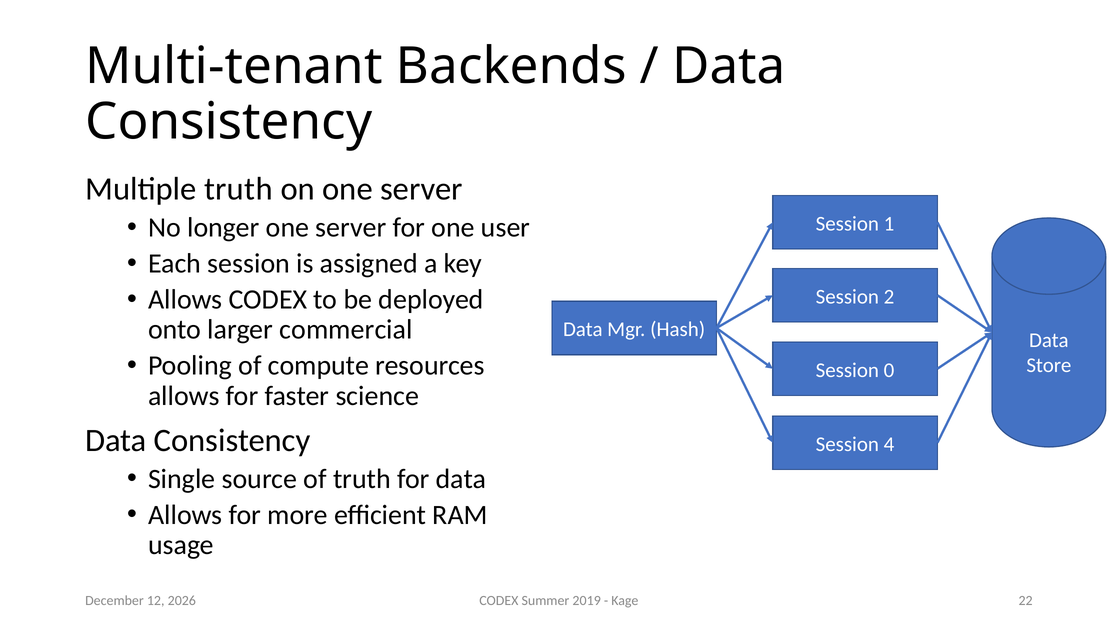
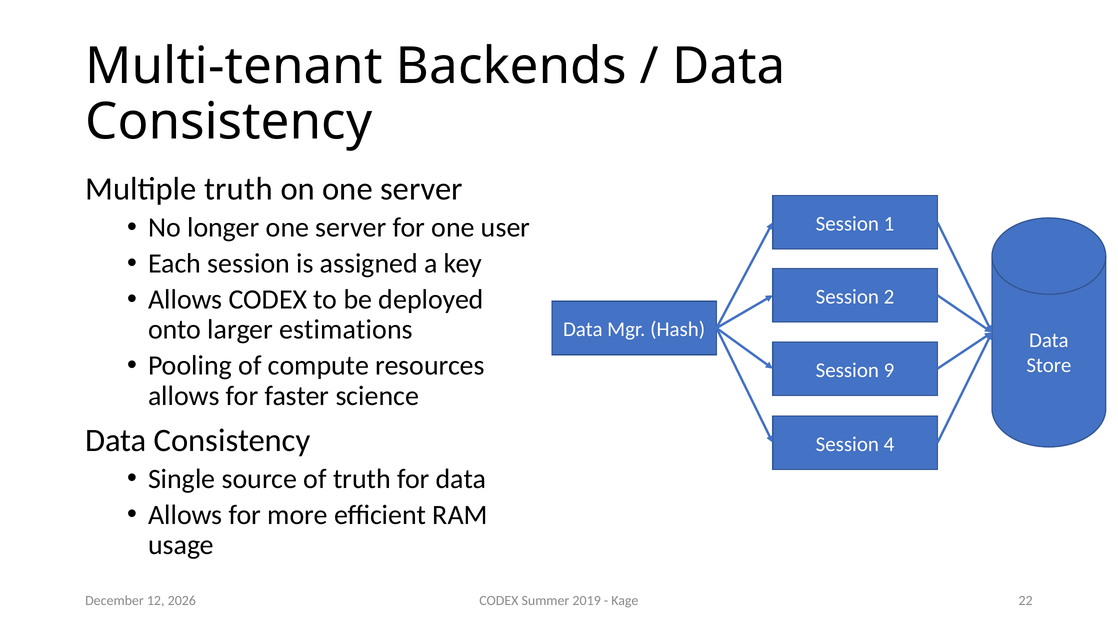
commercial: commercial -> estimations (346, 330)
0: 0 -> 9 (889, 370)
